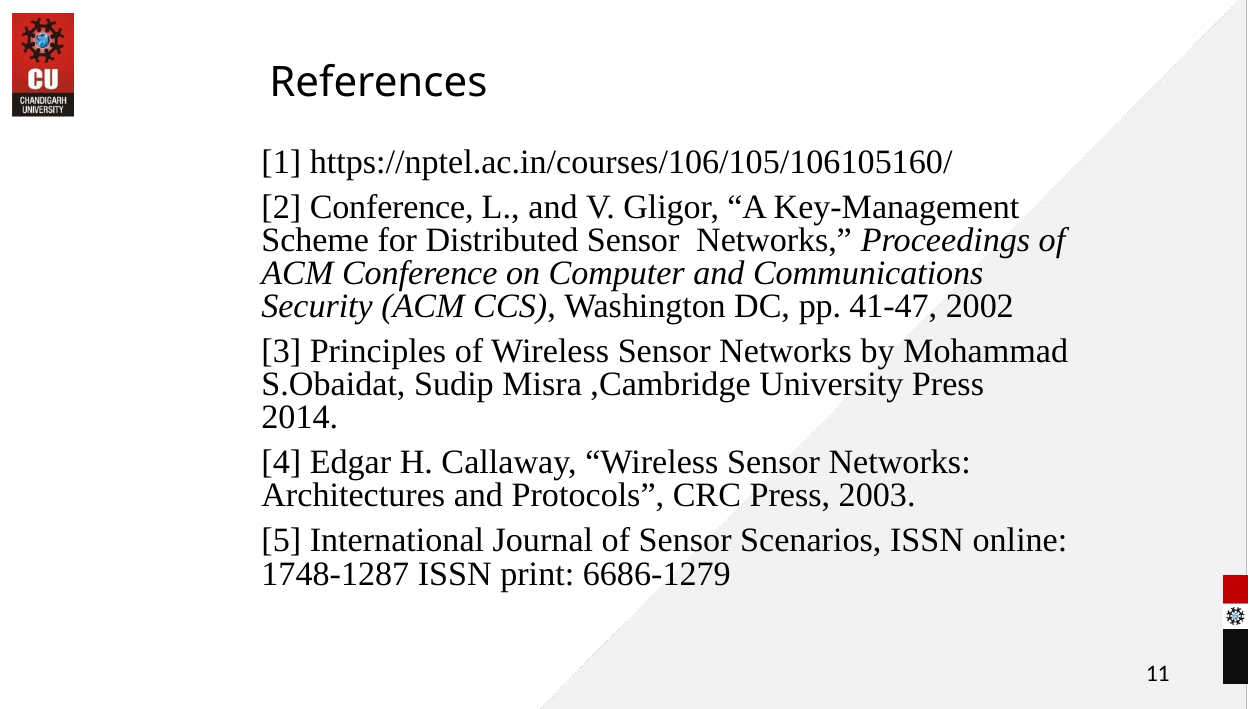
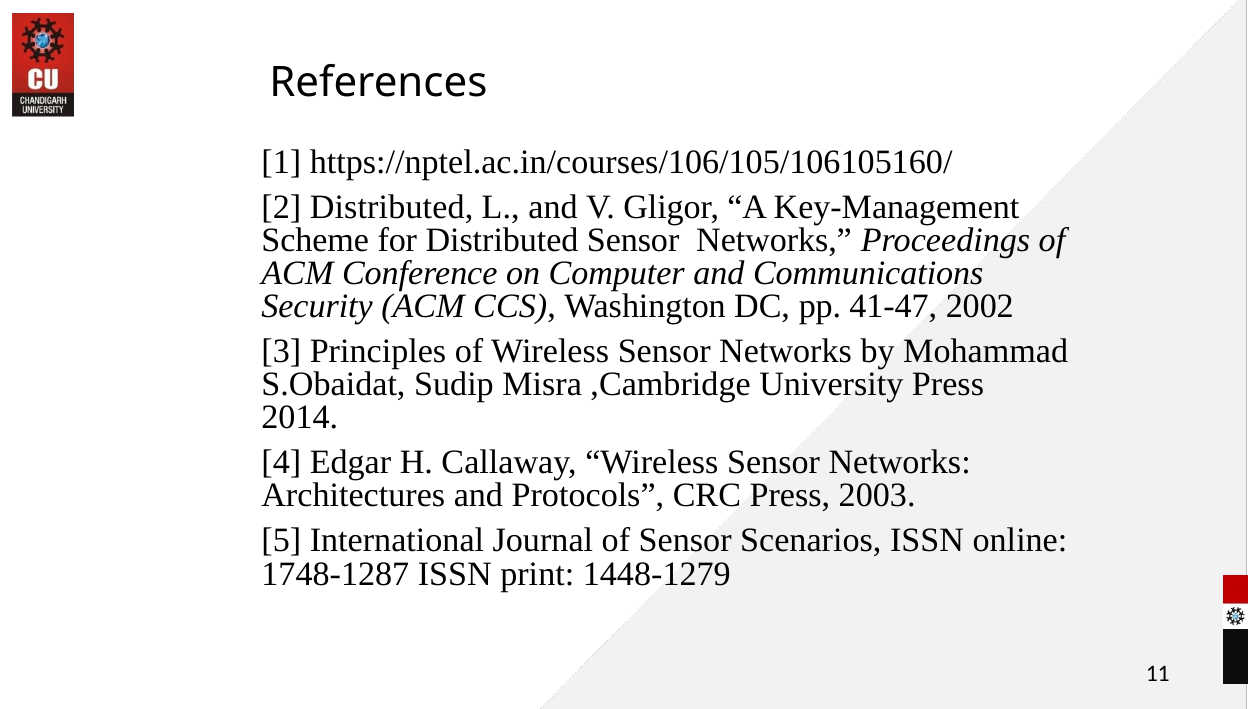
2 Conference: Conference -> Distributed (392, 207)
6686-1279: 6686-1279 -> 1448-1279 (657, 574)
